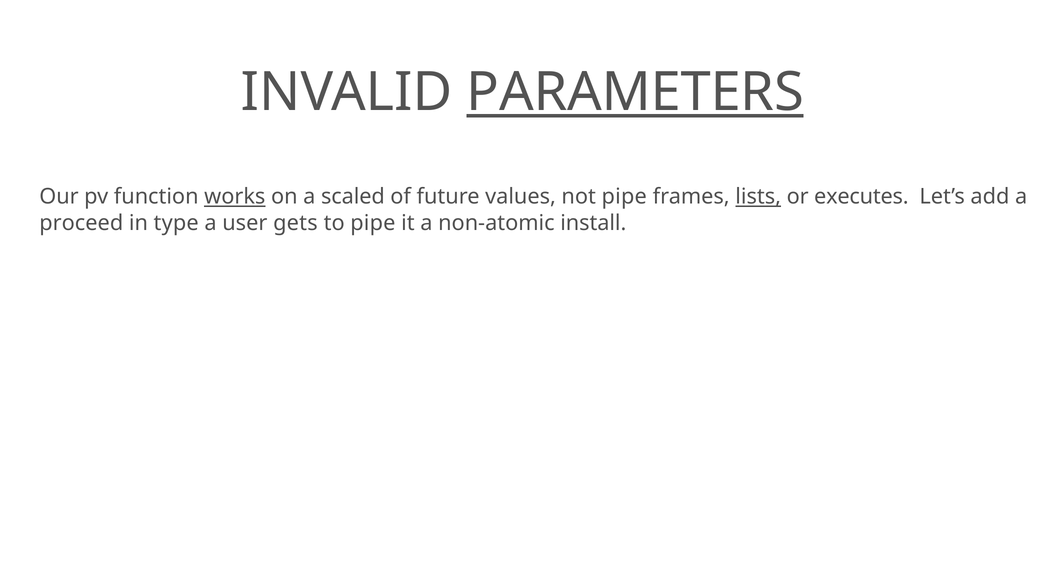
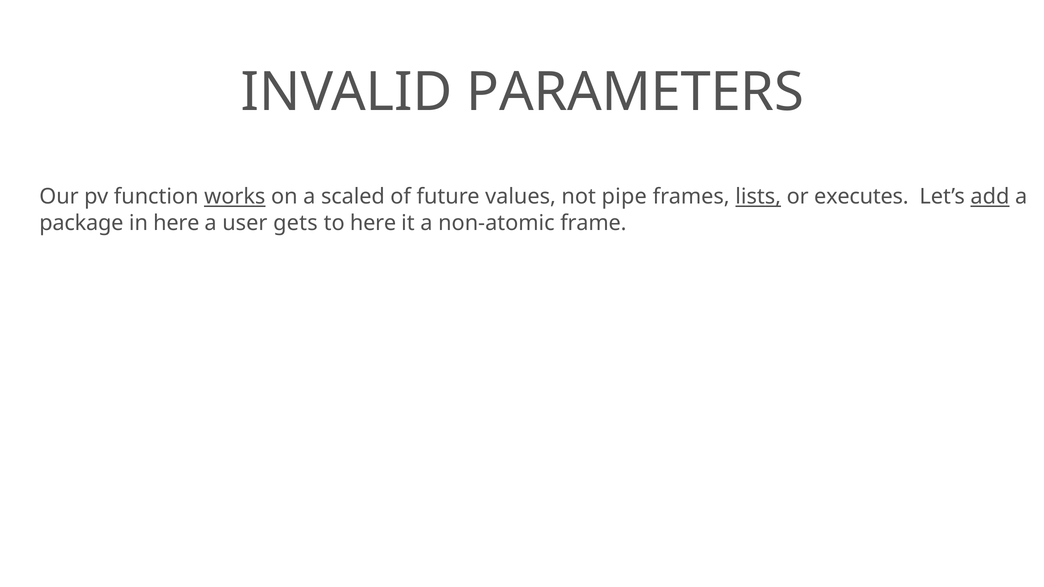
PARAMETERS underline: present -> none (635, 92)
add underline: none -> present (990, 197)
proceed: proceed -> package (81, 223)
in type: type -> here (176, 223)
to pipe: pipe -> here (373, 223)
install: install -> frame (593, 223)
